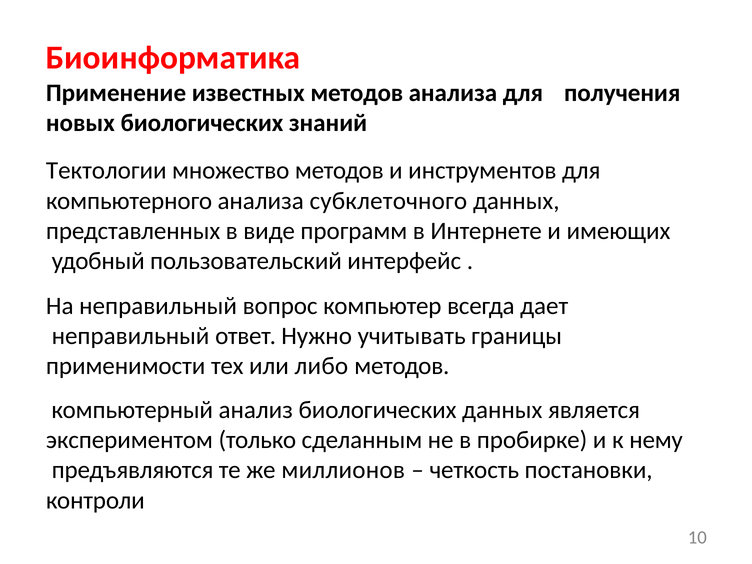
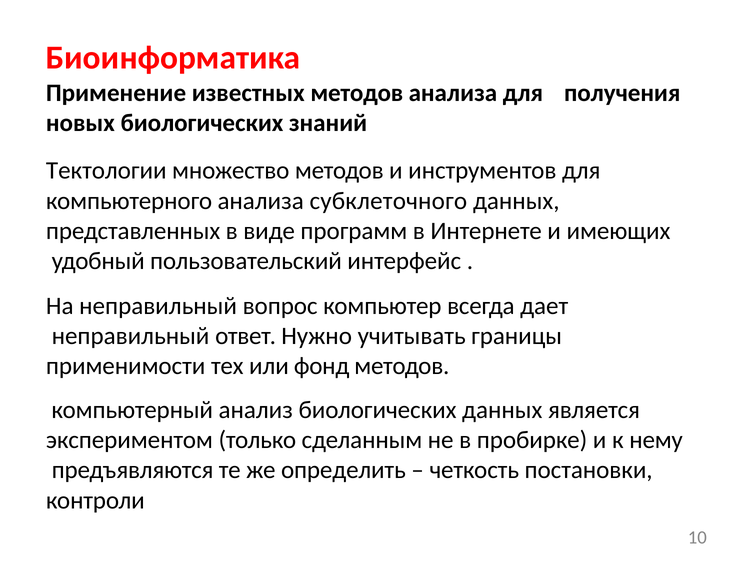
либо: либо -> фонд (322, 366)
миллионов: миллионов -> определить (343, 470)
